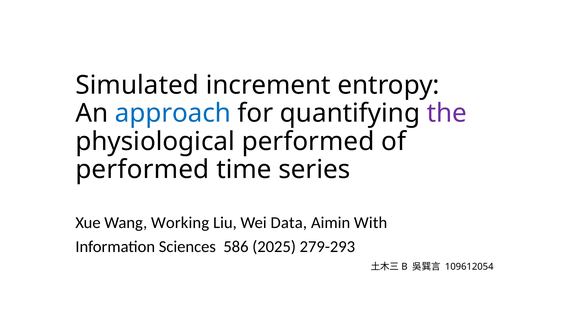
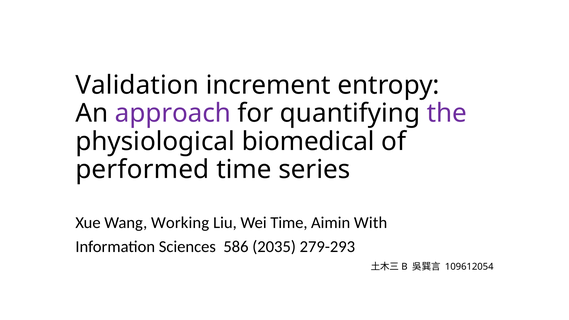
Simulated: Simulated -> Validation (137, 85)
approach colour: blue -> purple (173, 113)
physiological performed: performed -> biomedical (308, 142)
Wei Data: Data -> Time (289, 223)
2025: 2025 -> 2035 (274, 247)
